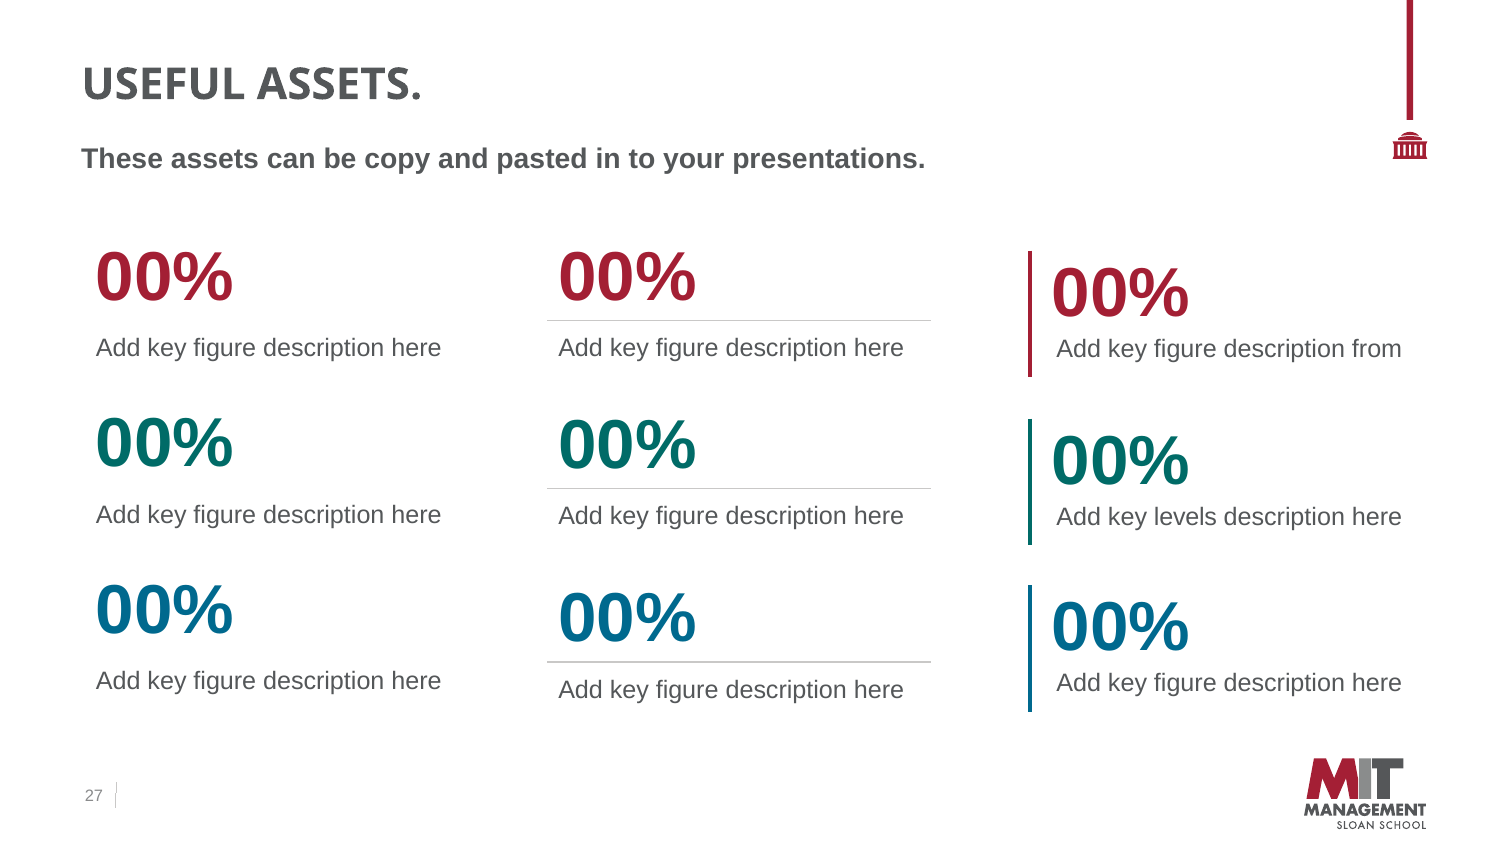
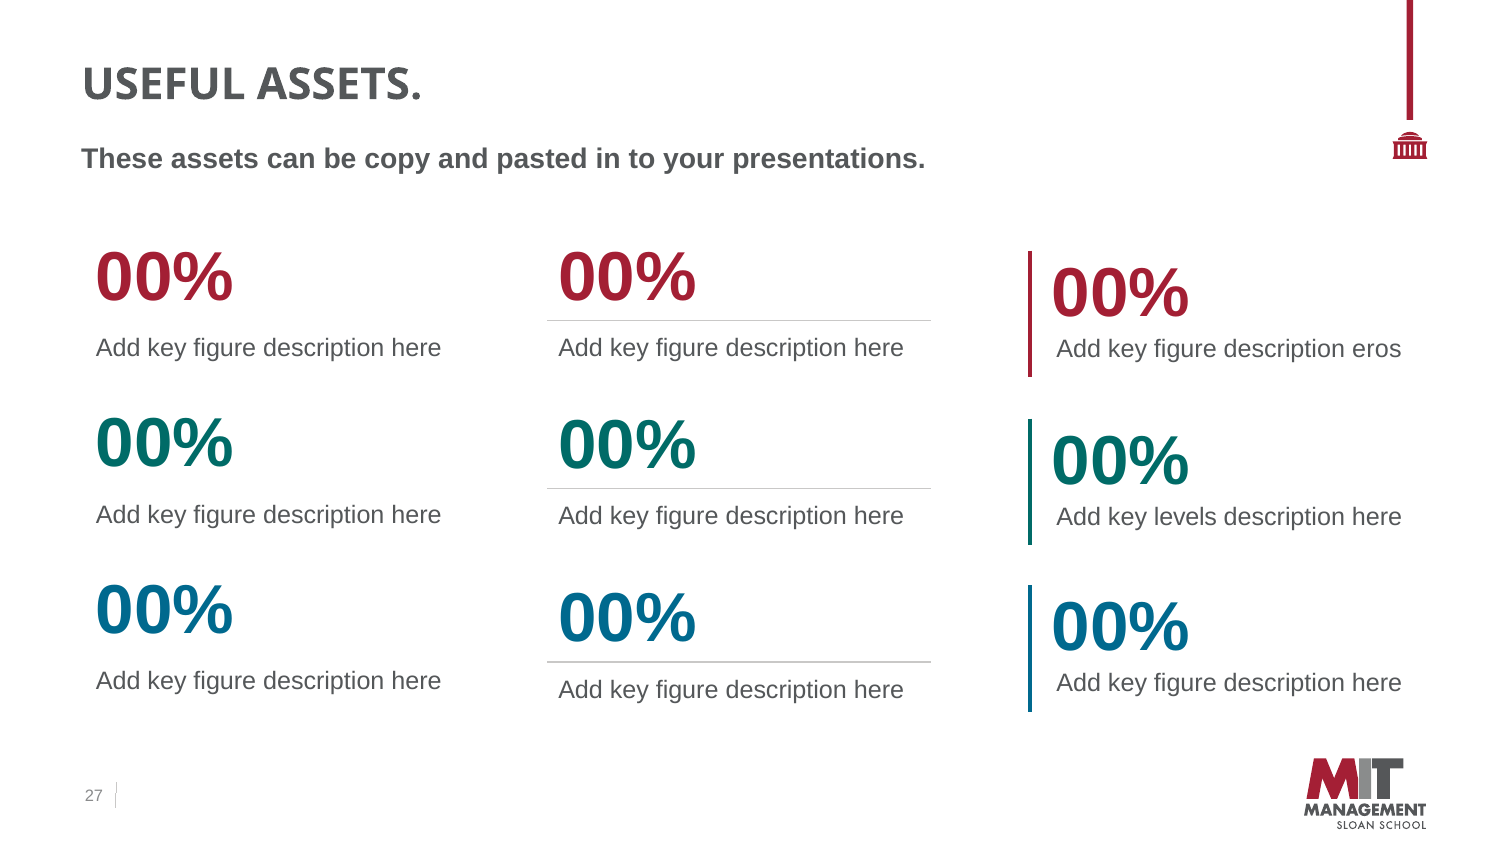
from: from -> eros (1377, 349)
